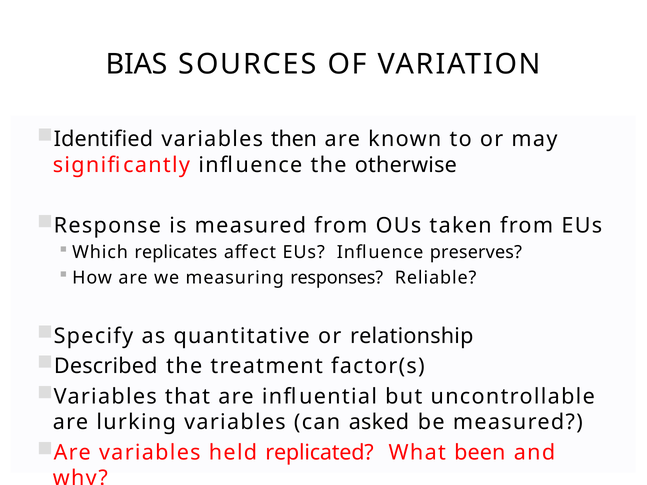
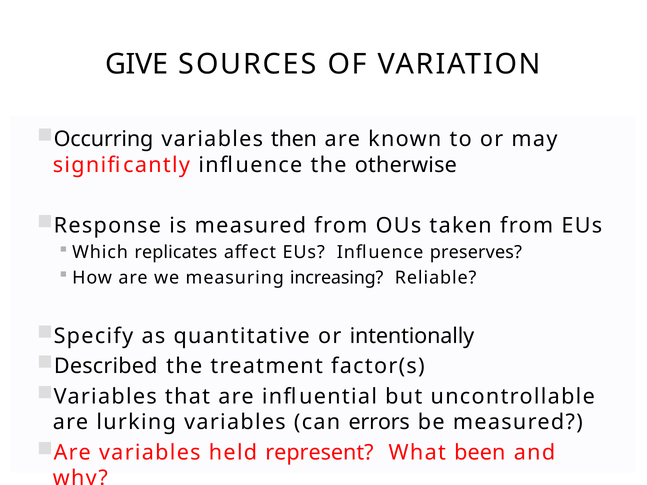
BIAS: BIAS -> GIVE (137, 64)
Identified: Identified -> Occurring (104, 139)
responses: responses -> increasing (337, 278)
relationship: relationship -> intentionally (412, 336)
asked: asked -> errors (379, 423)
replicated: replicated -> represent (319, 453)
